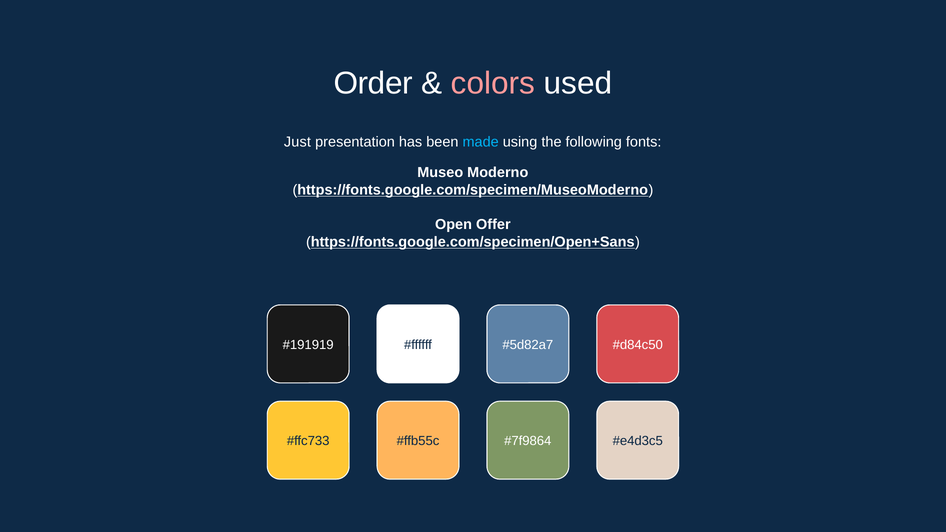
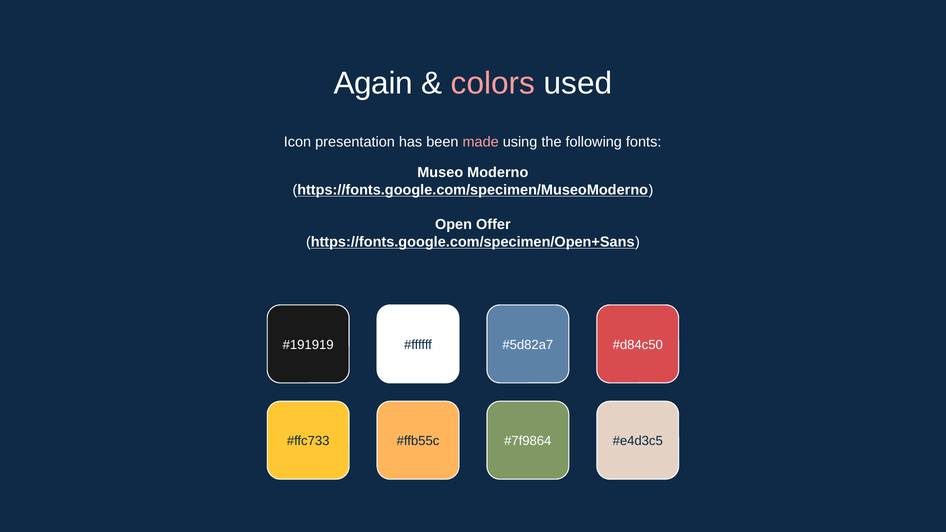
Order: Order -> Again (373, 83)
Just: Just -> Icon (298, 142)
made colour: light blue -> pink (481, 142)
